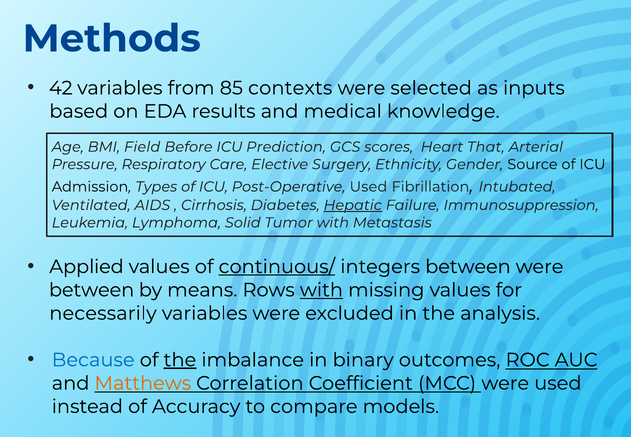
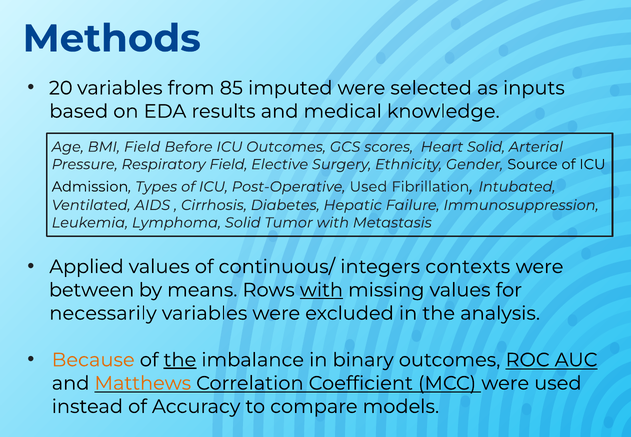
42: 42 -> 20 (61, 88)
contexts: contexts -> imputed (290, 88)
ICU Prediction: Prediction -> Outcomes (286, 147)
Heart That: That -> Solid (486, 147)
Respiratory Care: Care -> Field (228, 164)
Hepatic underline: present -> none (353, 205)
continuous/ underline: present -> none (277, 267)
integers between: between -> contexts (468, 267)
Because colour: blue -> orange (93, 360)
